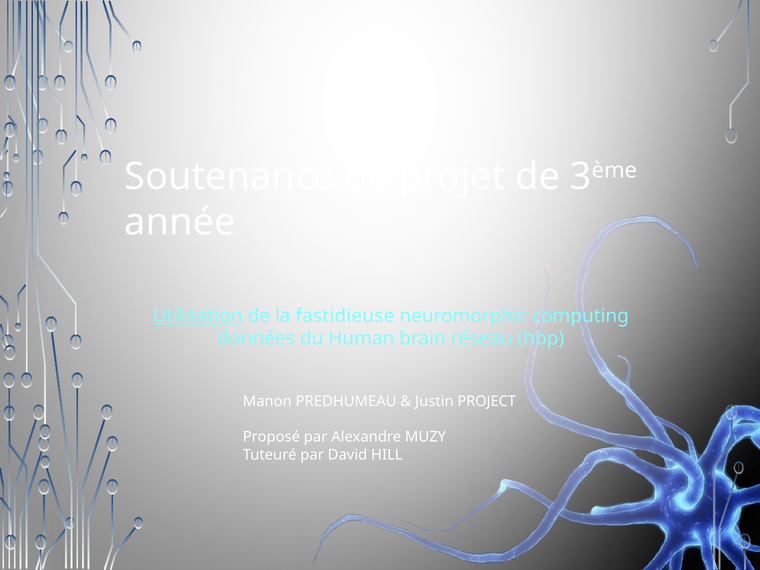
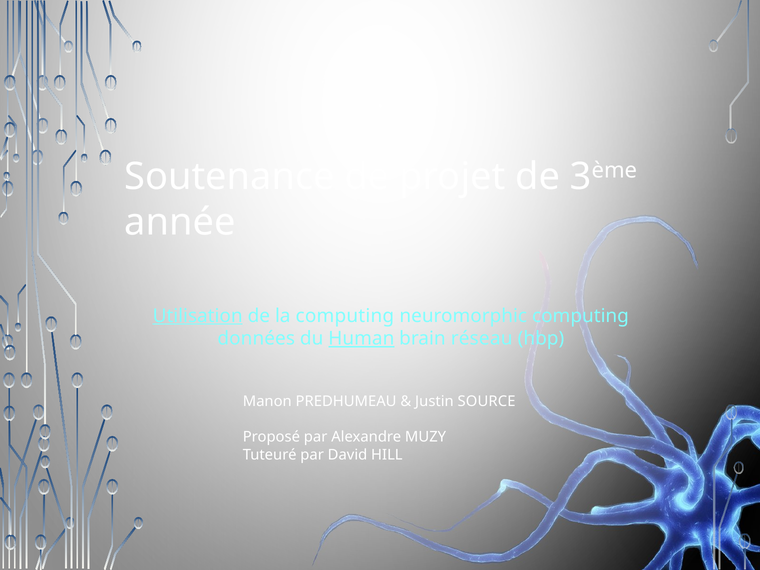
la fastidieuse: fastidieuse -> computing (345, 316)
Human underline: none -> present (361, 339)
PROJECT: PROJECT -> SOURCE (487, 401)
